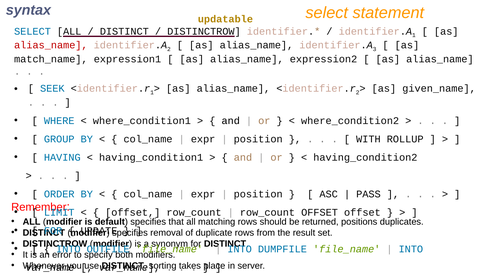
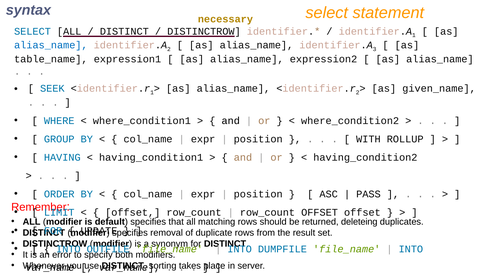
updatable: updatable -> necessary (225, 19)
alias_name colour: red -> blue (51, 45)
match_name: match_name -> table_name (51, 59)
positions: positions -> deleteing (359, 222)
